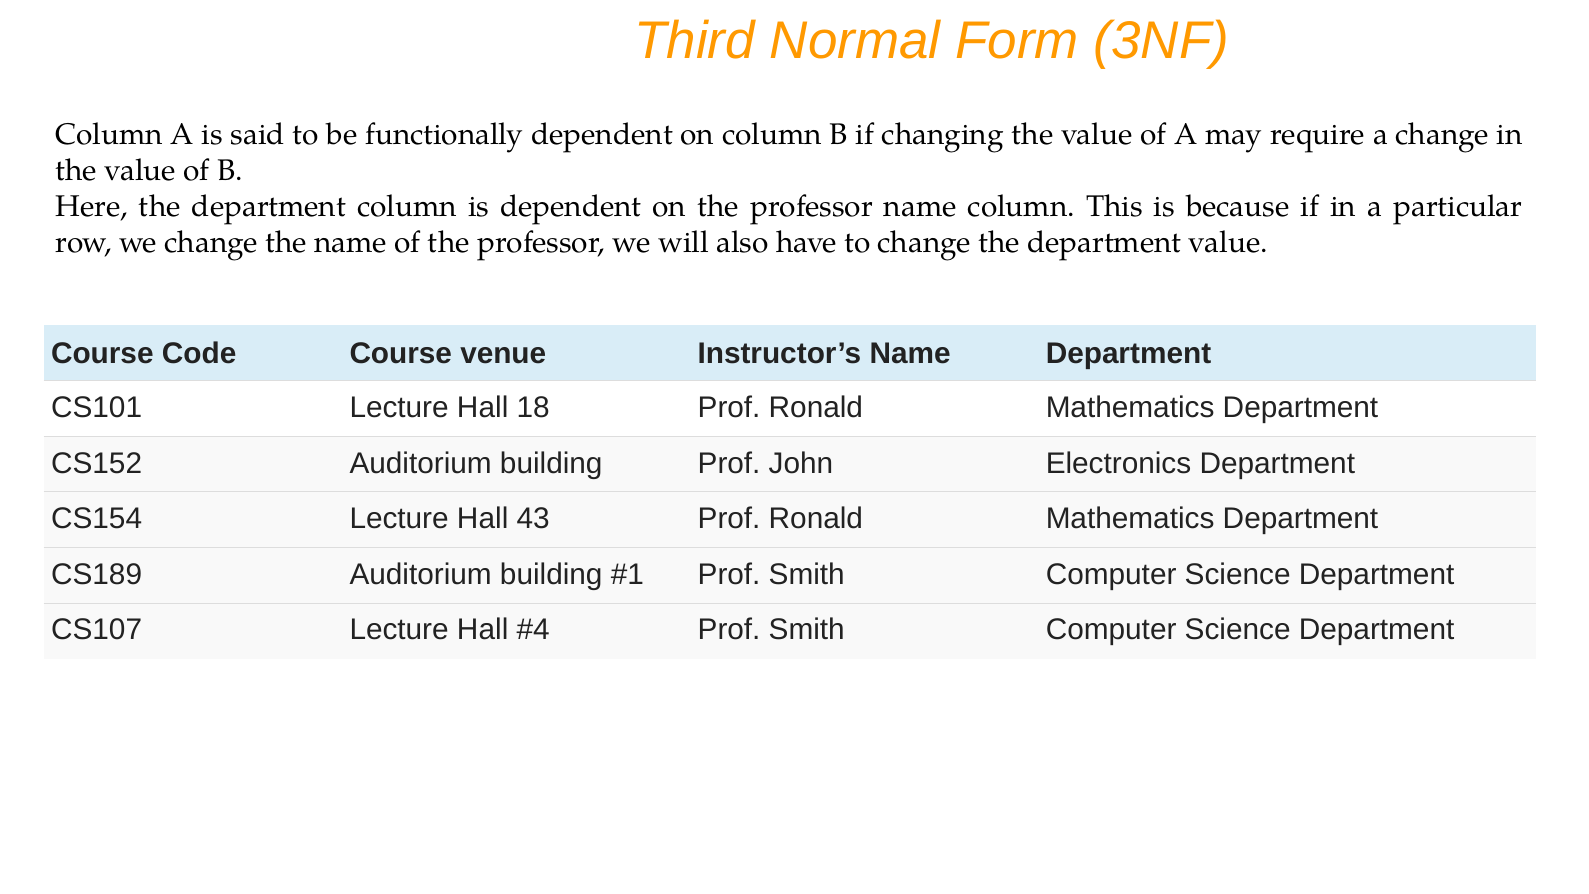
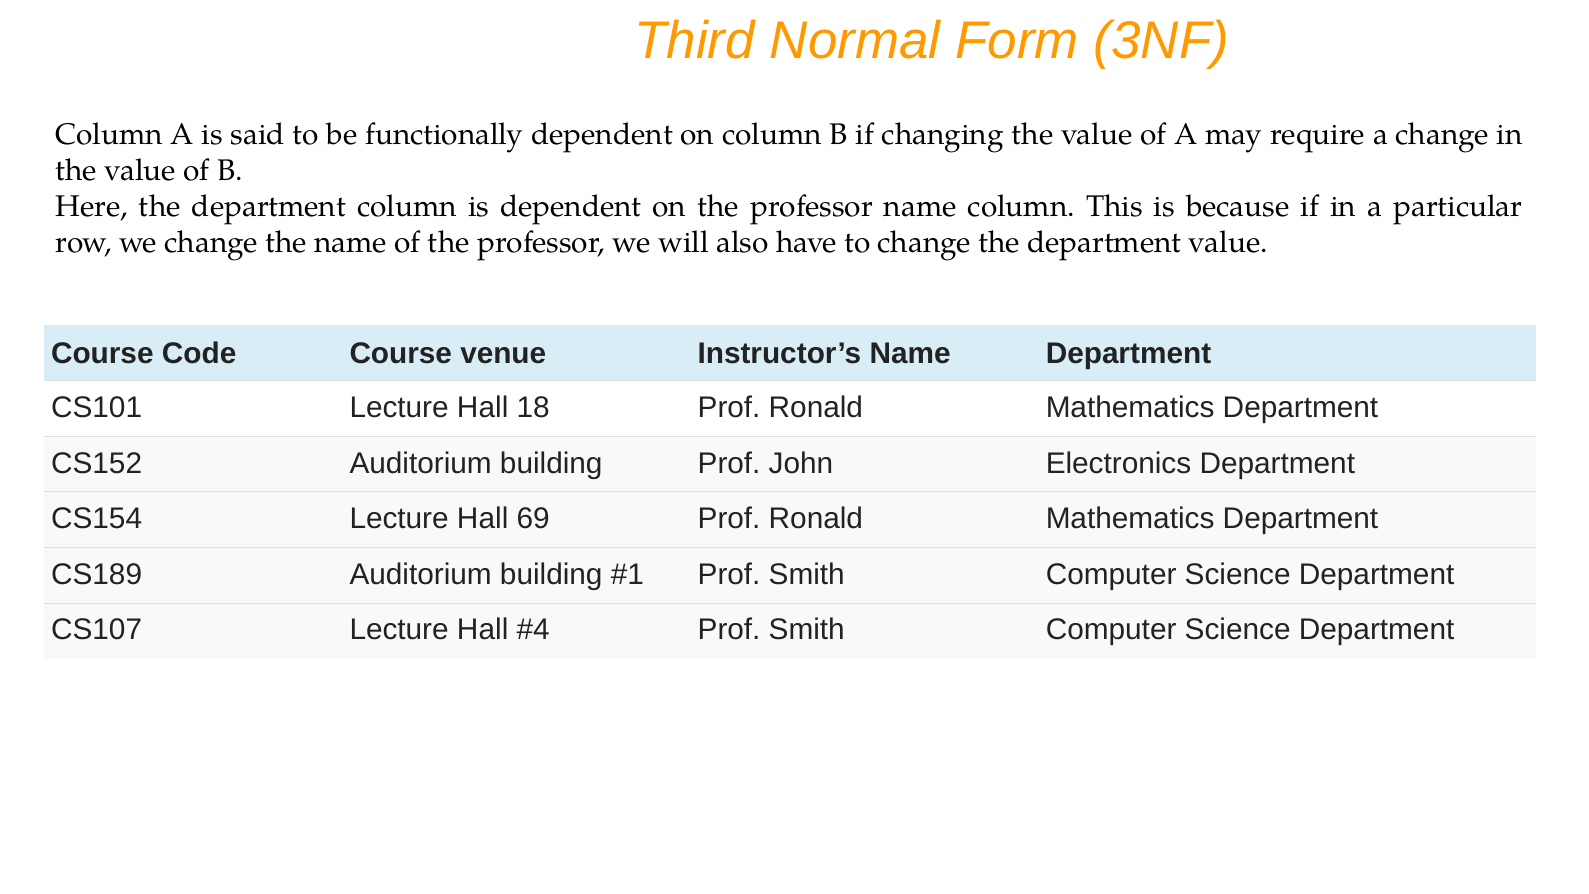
43: 43 -> 69 (533, 519)
